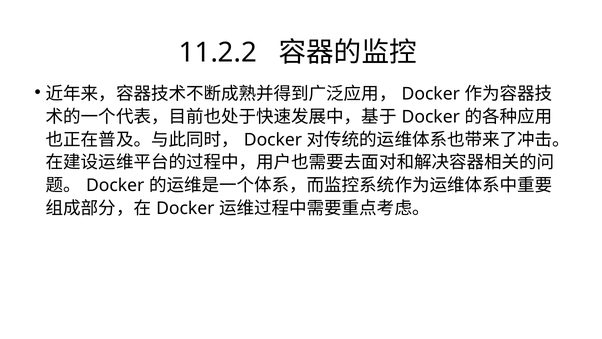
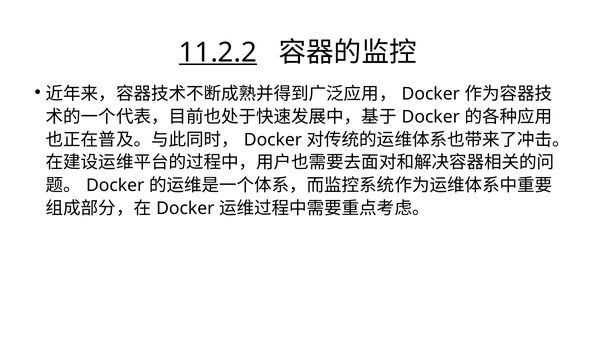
11.2.2 underline: none -> present (218, 52)
